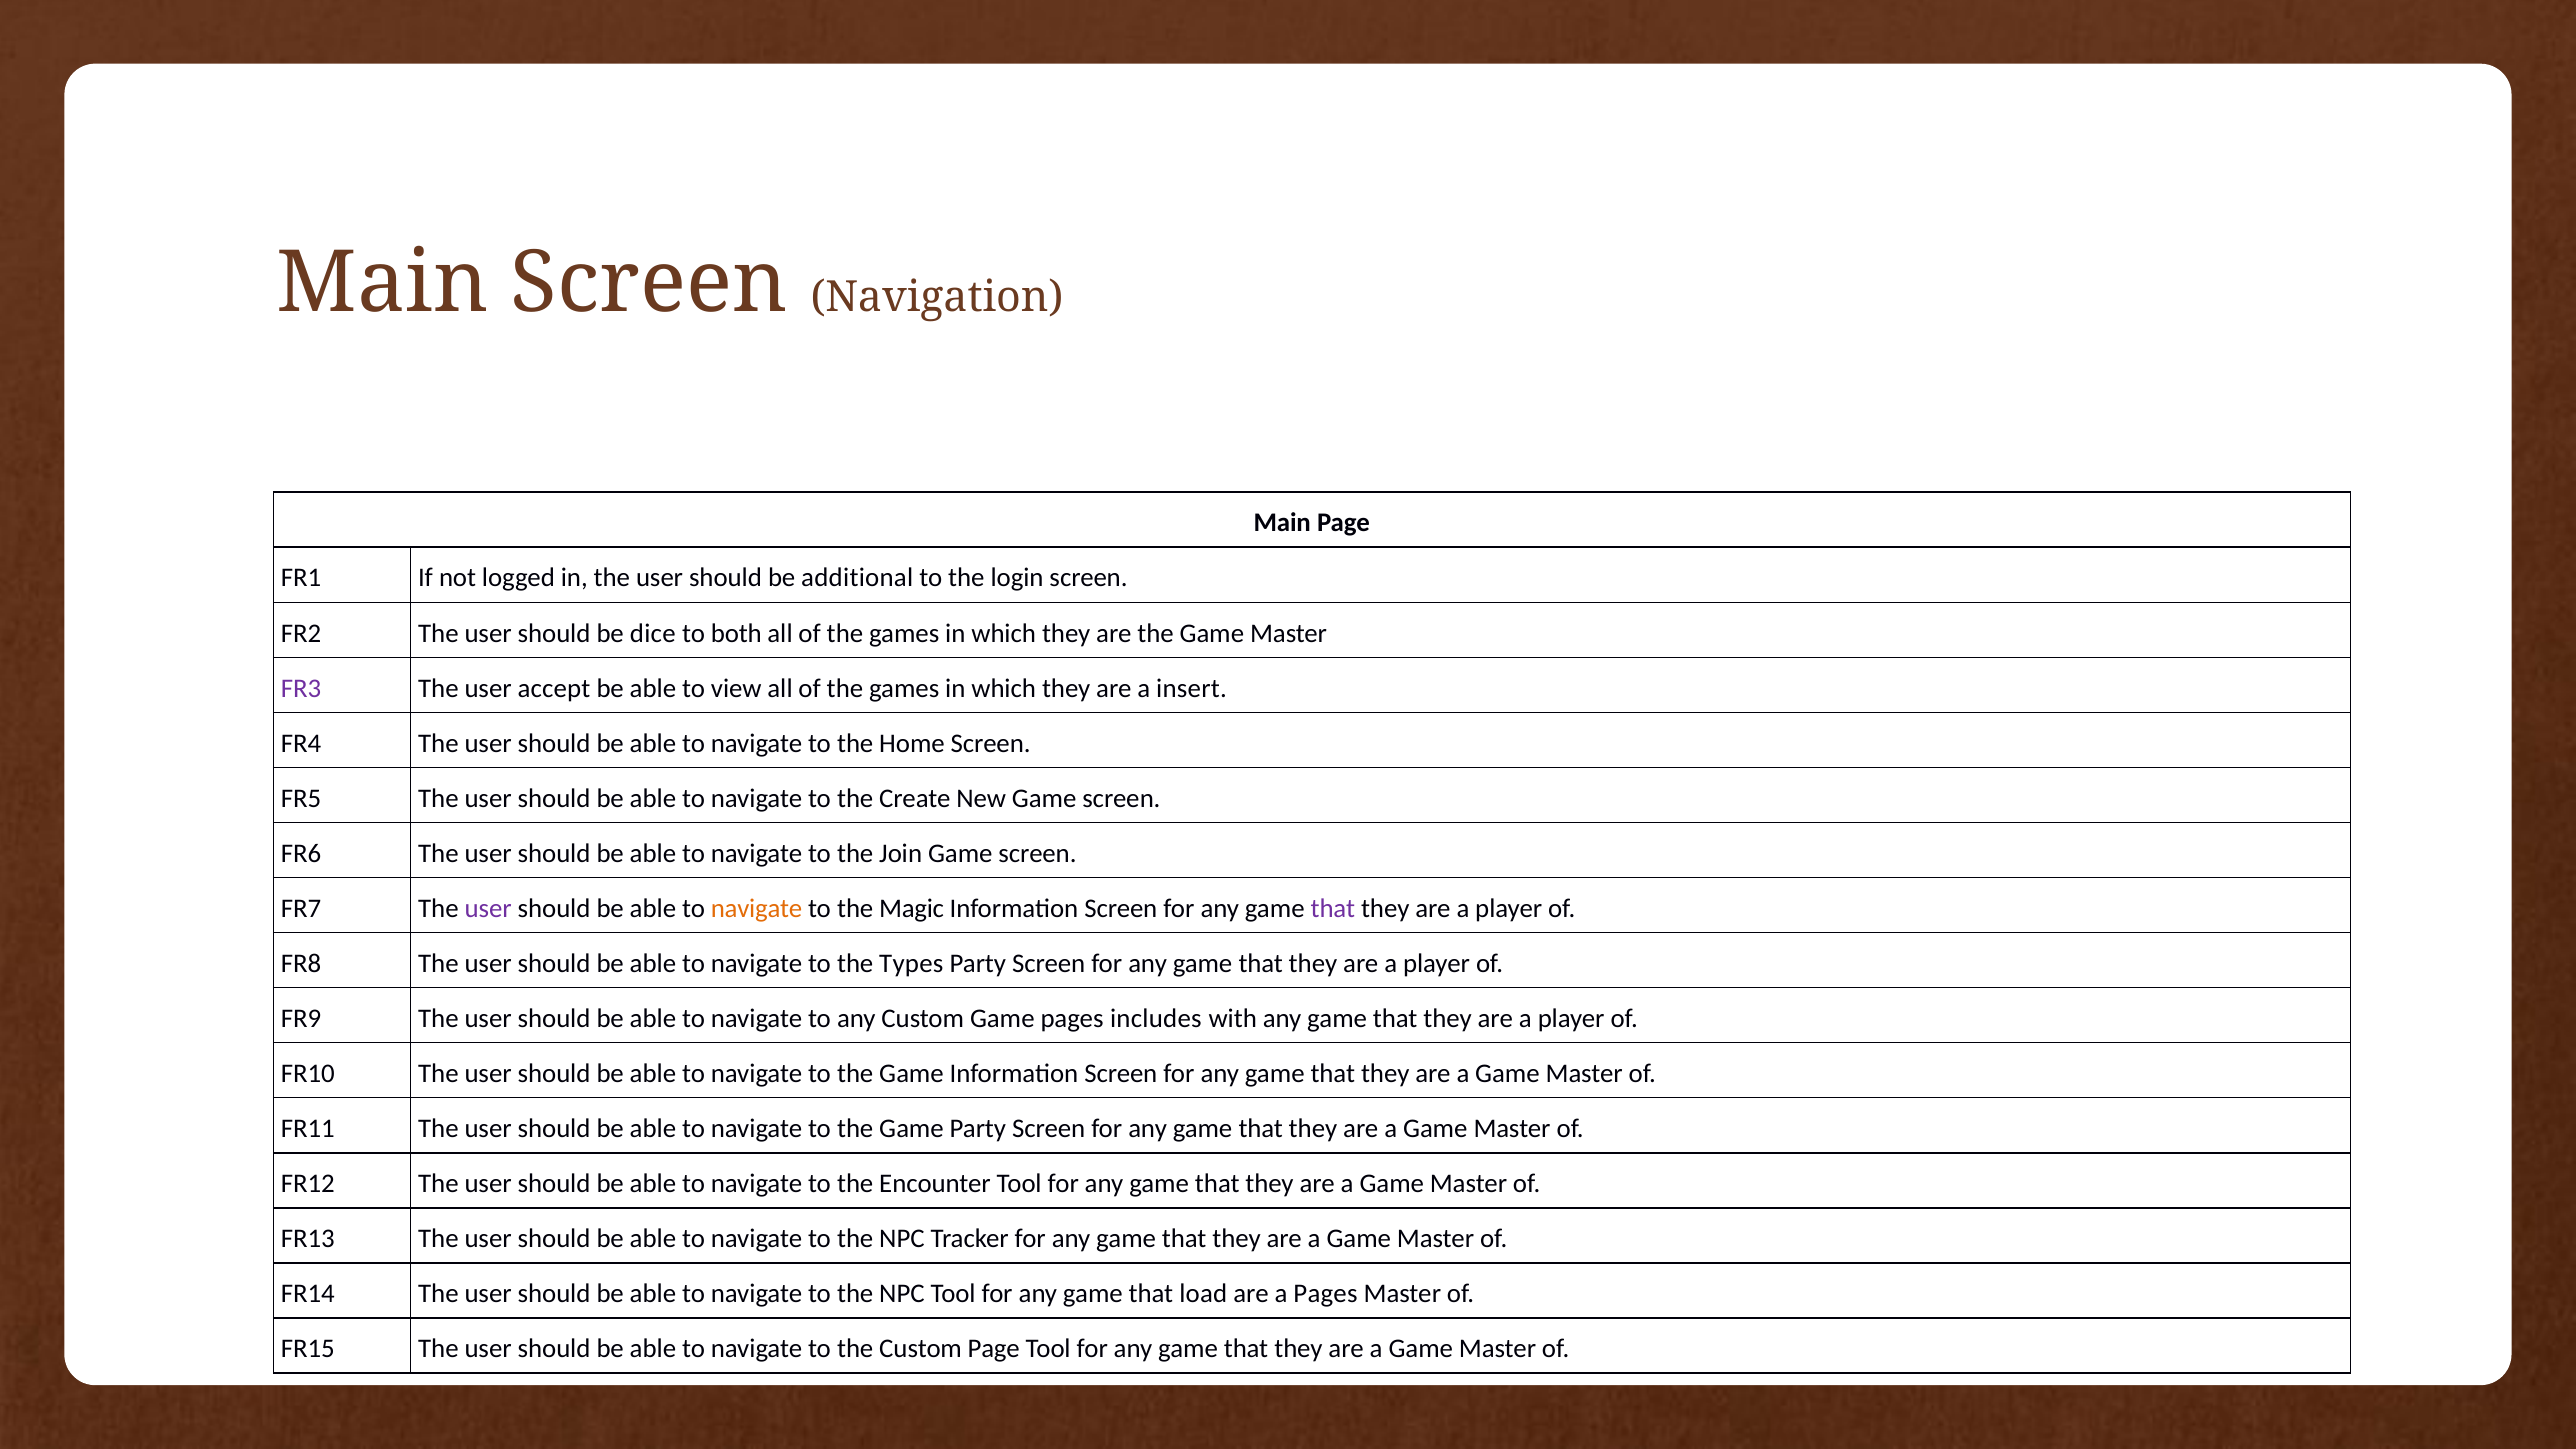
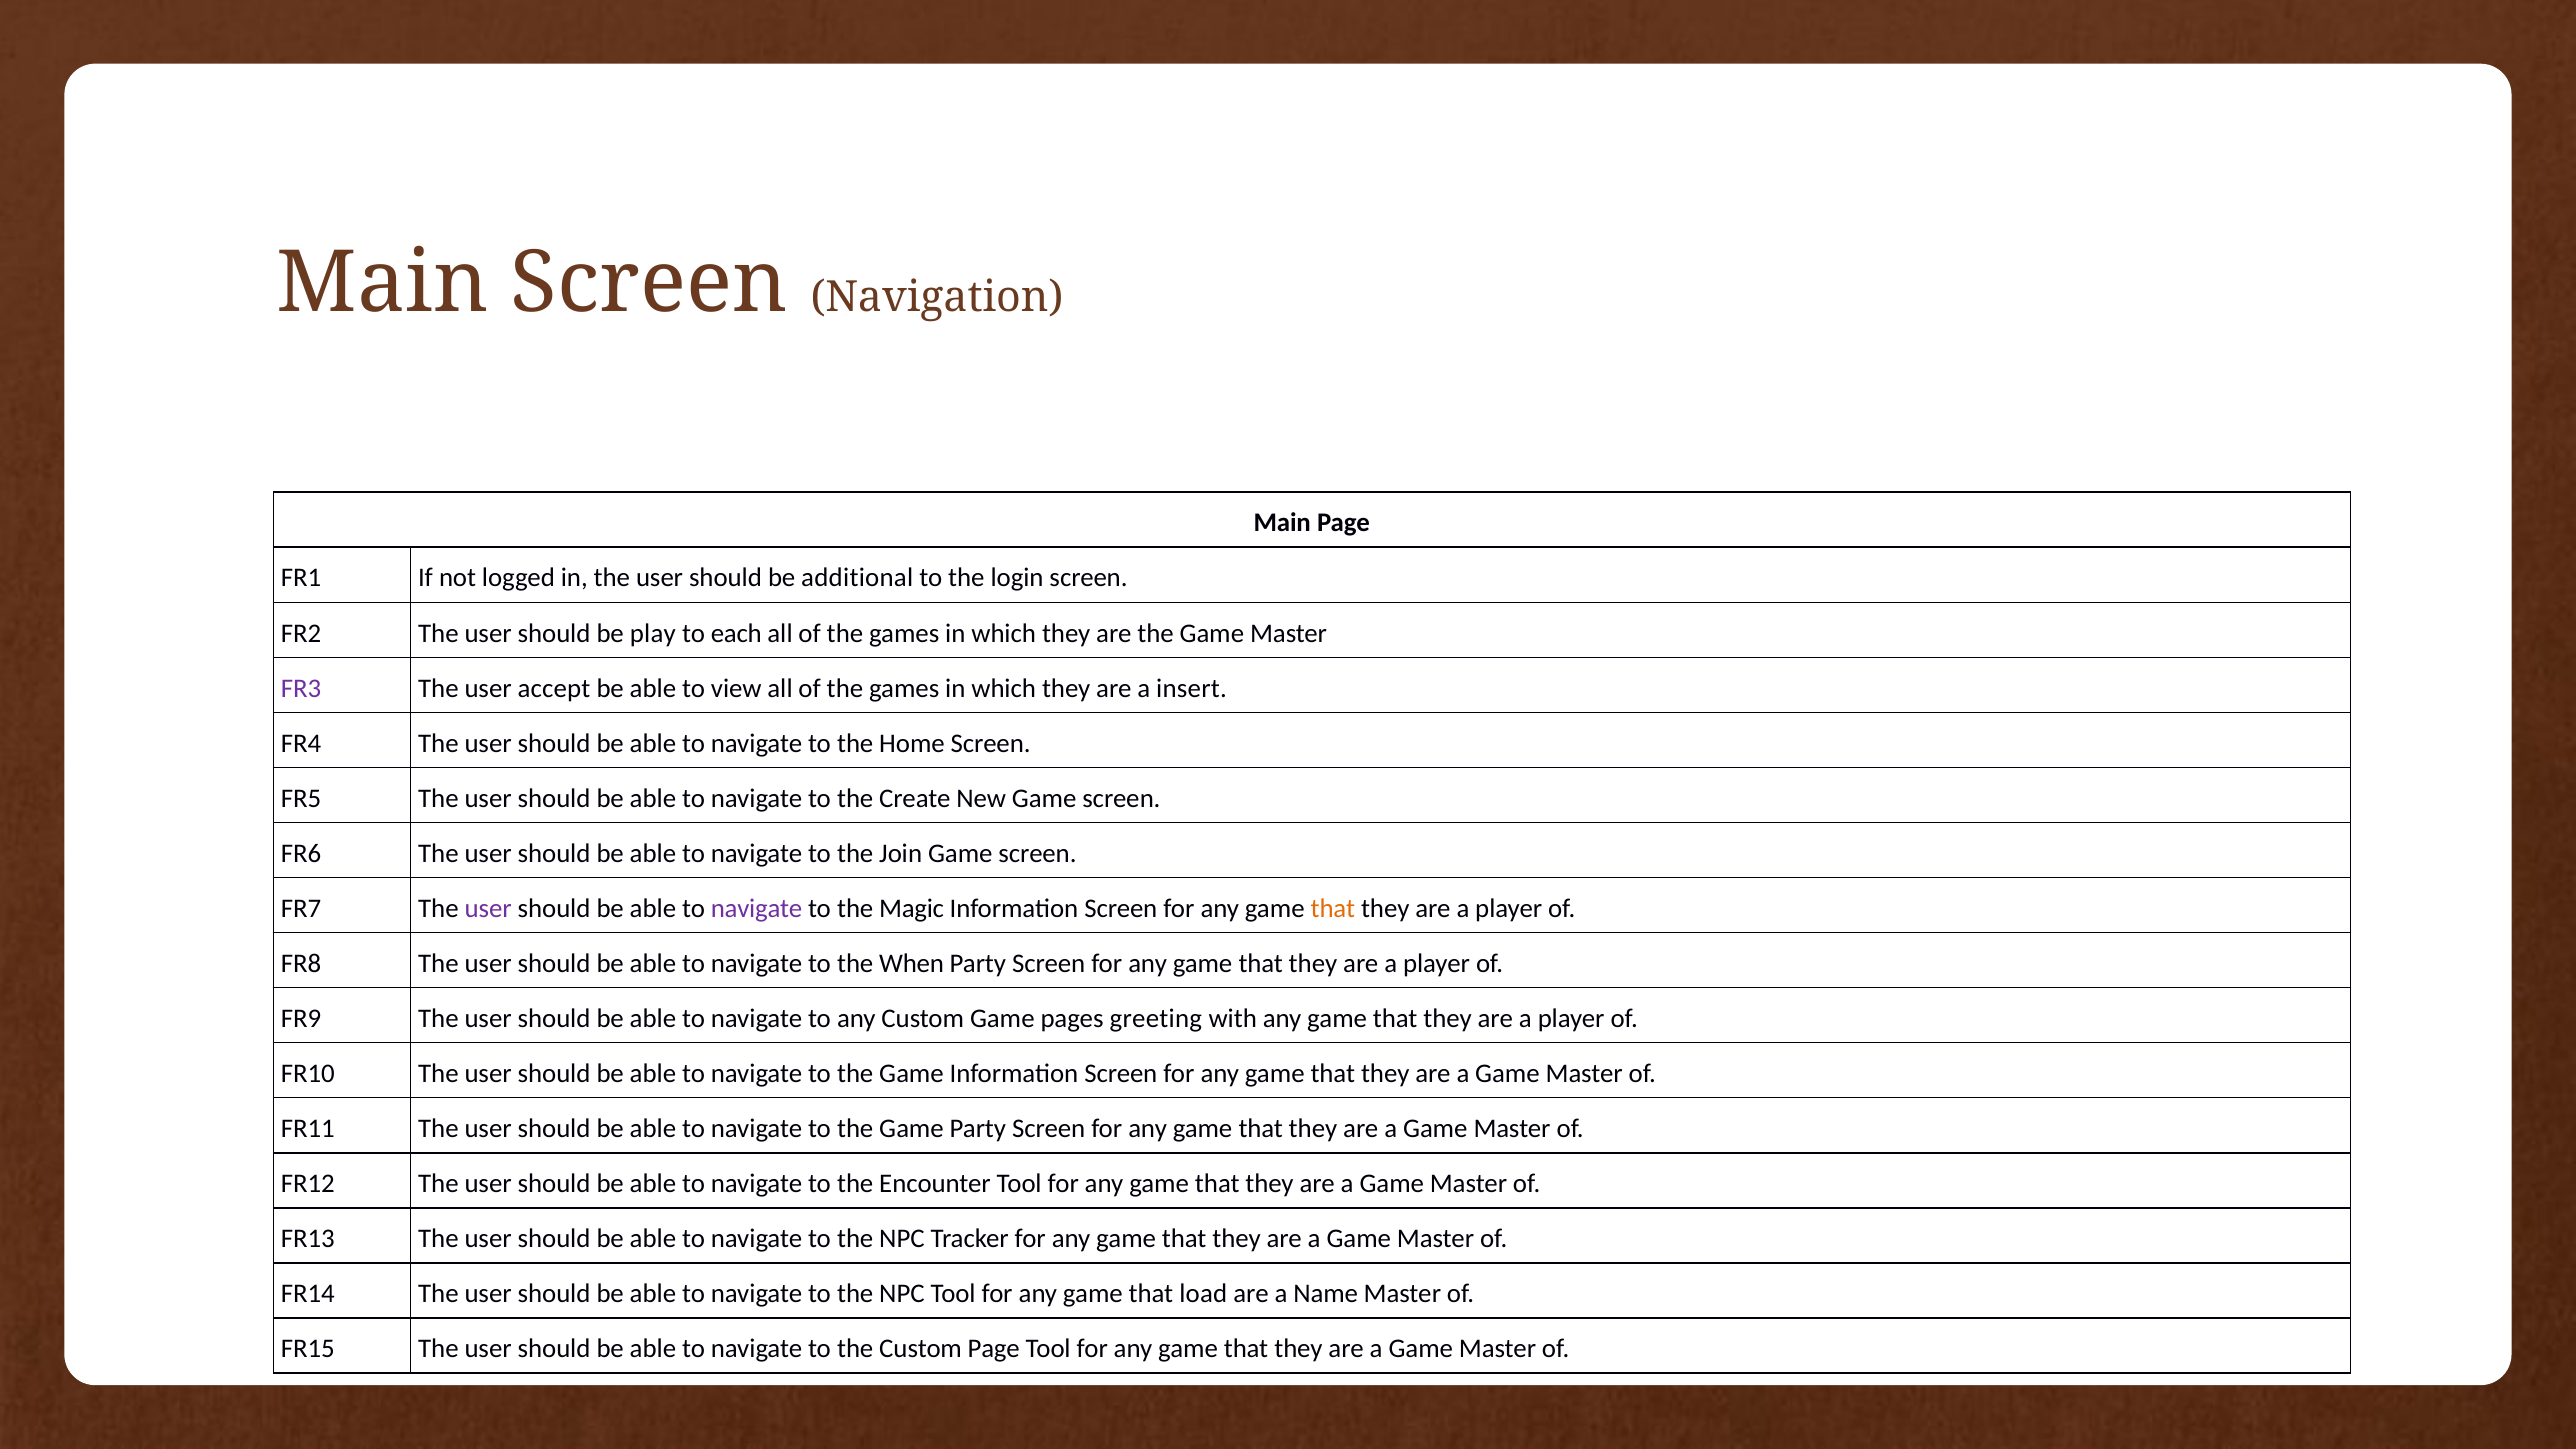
dice: dice -> play (653, 633)
both: both -> each (736, 633)
navigate colour: orange -> purple (757, 909)
that colour: purple -> orange (1333, 909)
Types: Types -> When (912, 964)
includes: includes -> greeting (1156, 1019)
a Pages: Pages -> Name (1326, 1294)
